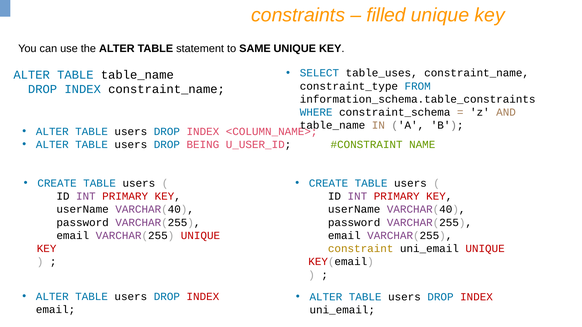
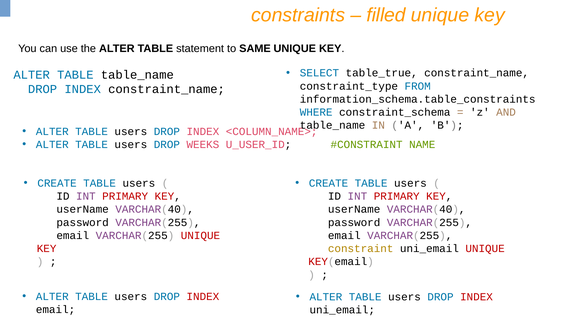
table_uses: table_uses -> table_true (382, 73)
BEING: BEING -> WEEKS (203, 145)
